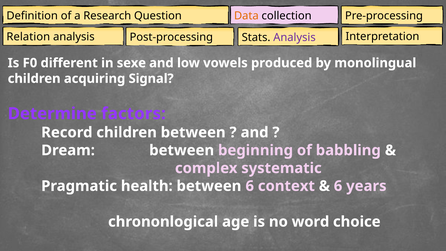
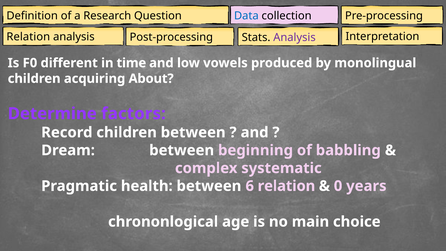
Data colour: orange -> blue (246, 16)
sexe: sexe -> time (131, 63)
Signal: Signal -> About (151, 79)
6 context: context -> relation (286, 186)
6: 6 -> 0 (338, 186)
word: word -> main (310, 222)
